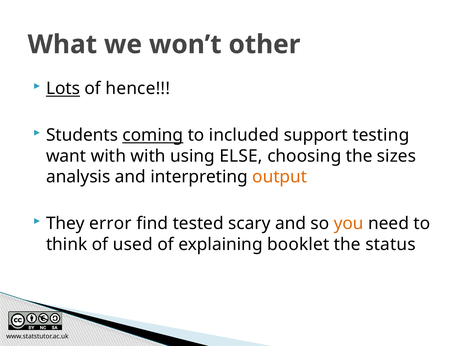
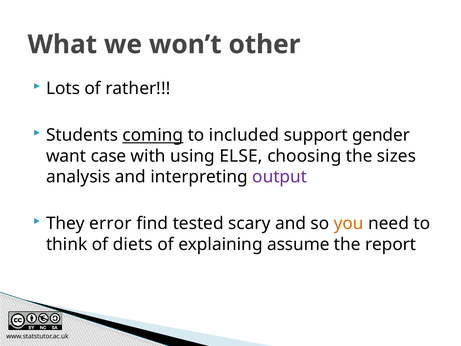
Lots underline: present -> none (63, 89)
hence: hence -> rather (138, 89)
testing: testing -> gender (381, 135)
want with: with -> case (108, 156)
output colour: orange -> purple (280, 177)
used: used -> diets (133, 244)
booklet: booklet -> assume (298, 244)
status: status -> report (391, 244)
